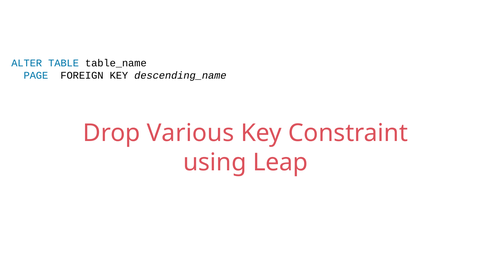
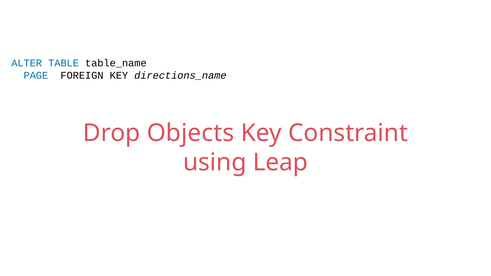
descending_name: descending_name -> directions_name (180, 75)
Various: Various -> Objects (190, 133)
